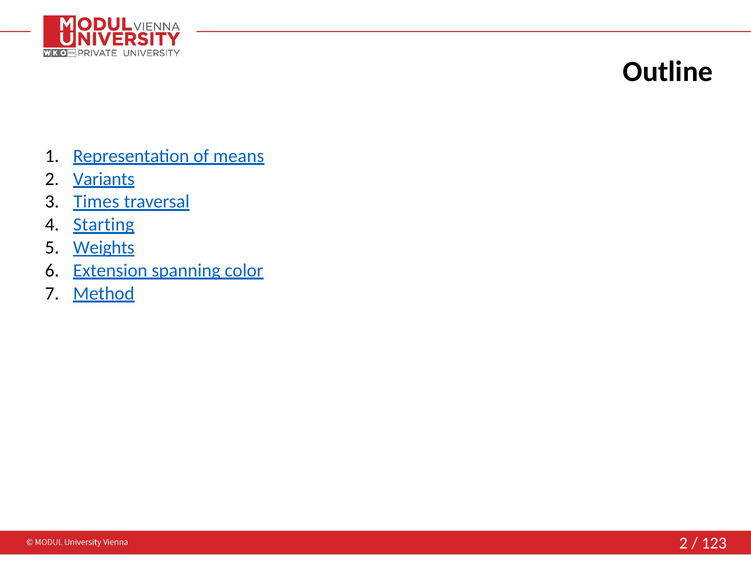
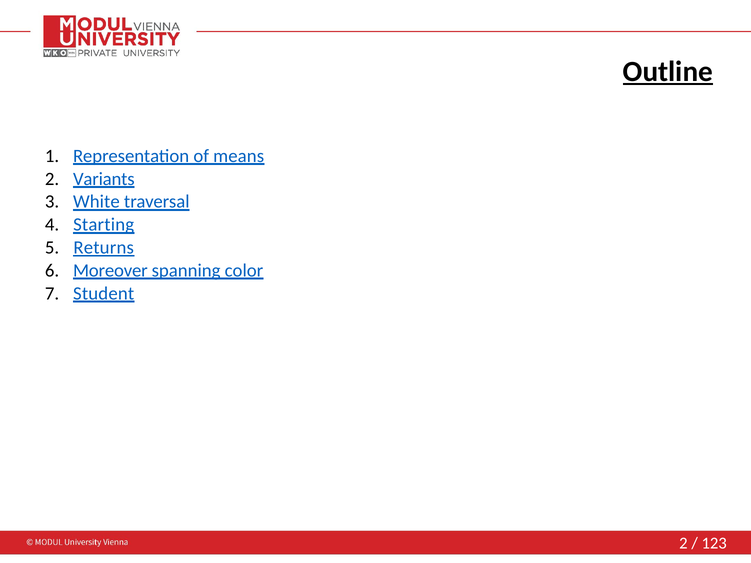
Outline underline: none -> present (668, 71)
Times: Times -> White (96, 202)
Weights: Weights -> Returns (104, 248)
Extension: Extension -> Moreover (110, 271)
Method: Method -> Student (104, 294)
